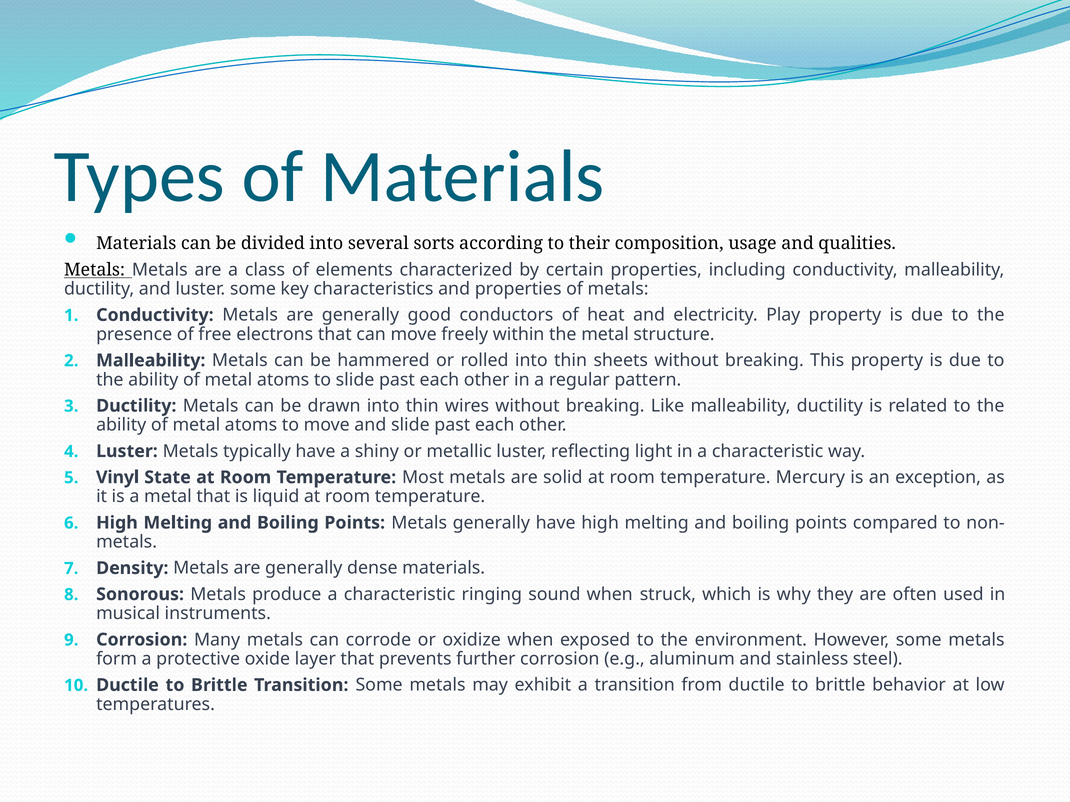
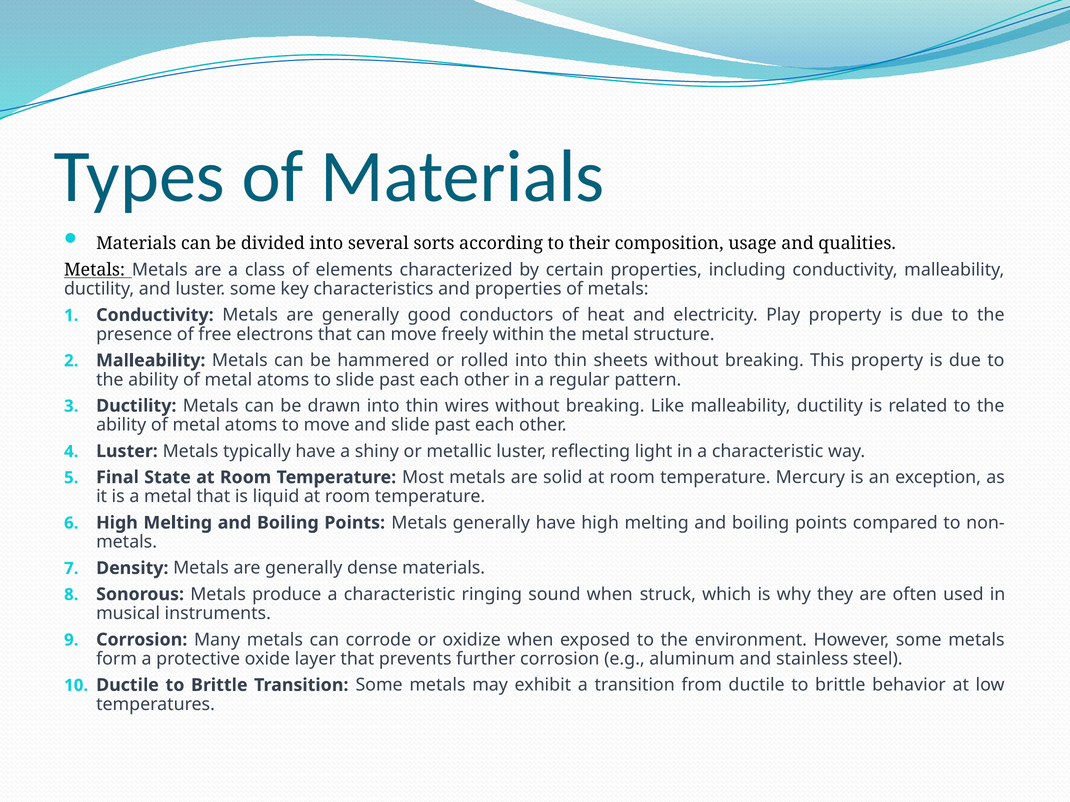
Vinyl: Vinyl -> Final (117, 478)
